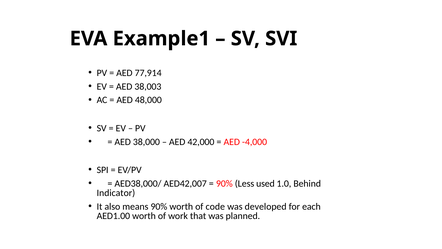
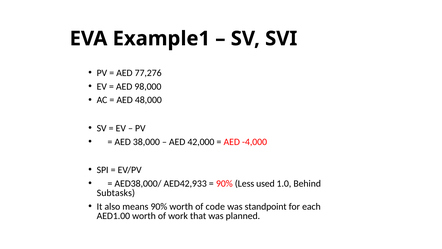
77,914: 77,914 -> 77,276 (148, 73)
38,003: 38,003 -> 98,000 (148, 86)
AED42,007: AED42,007 -> AED42,933 (185, 183)
Indicator: Indicator -> Subtasks (116, 193)
developed: developed -> standpoint (266, 206)
